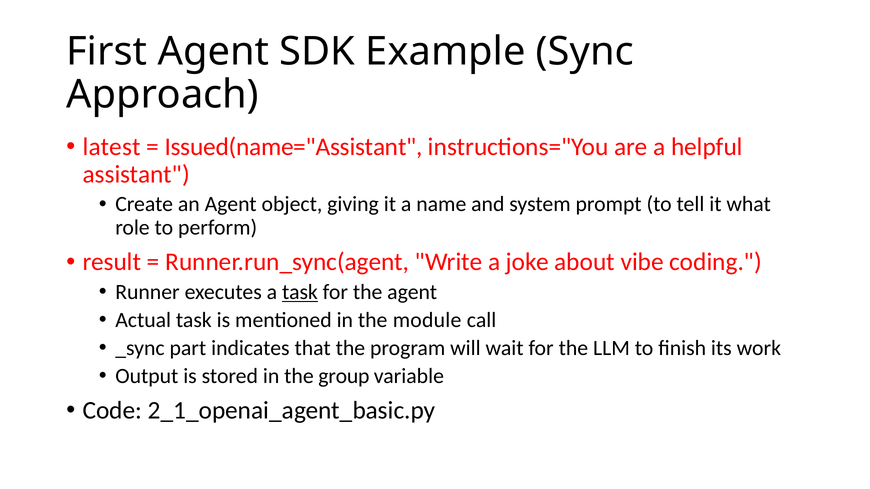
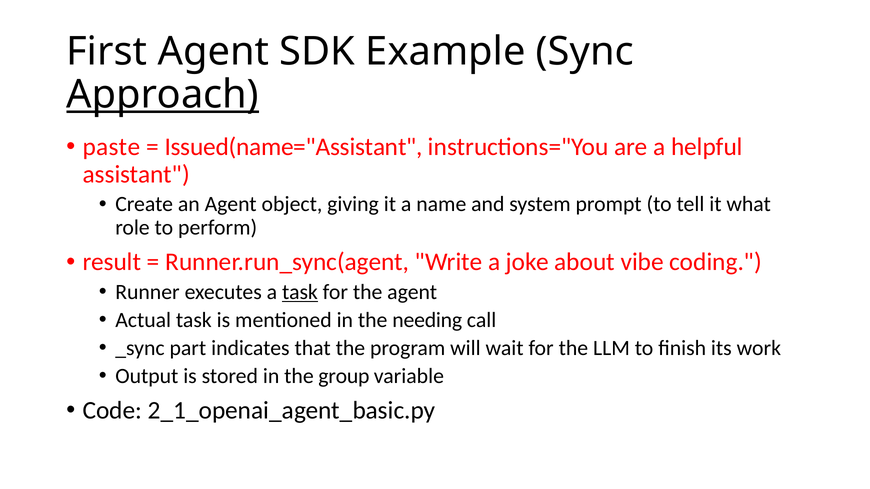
Approach underline: none -> present (163, 95)
latest: latest -> paste (111, 147)
module: module -> needing (427, 320)
